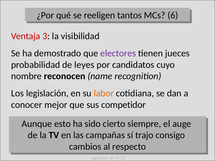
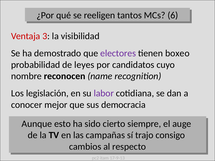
jueces: jueces -> boxeo (177, 53)
labor colour: orange -> purple (104, 93)
competidor: competidor -> democracia (123, 105)
